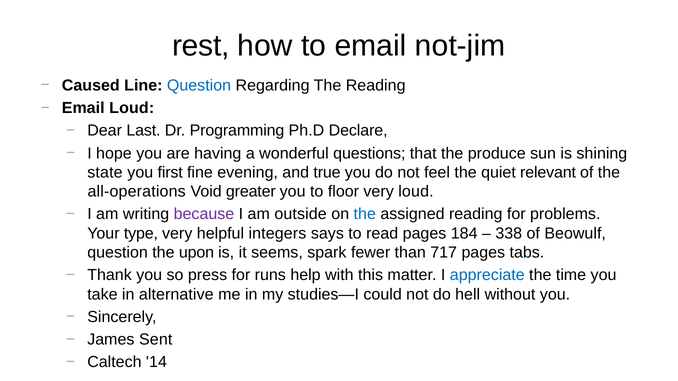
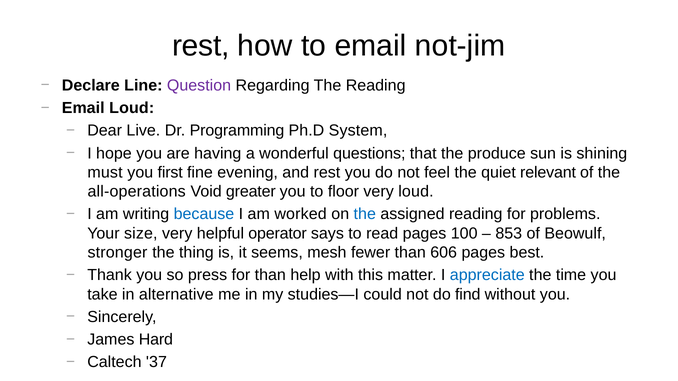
Caused: Caused -> Declare (91, 86)
Question colour: blue -> purple (199, 86)
Last: Last -> Live (143, 131)
Declare: Declare -> System (358, 131)
state: state -> must (105, 173)
and true: true -> rest (327, 173)
because colour: purple -> blue (204, 214)
outside: outside -> worked (301, 214)
type: type -> size (141, 234)
integers: integers -> operator (278, 234)
184: 184 -> 100 (464, 234)
338: 338 -> 853 (509, 234)
question: question -> stronger (117, 253)
upon: upon -> thing (196, 253)
spark: spark -> mesh (327, 253)
717: 717 -> 606 (444, 253)
tabs: tabs -> best (527, 253)
for runs: runs -> than (270, 275)
hell: hell -> find (468, 295)
Sent: Sent -> Hard (156, 340)
14: 14 -> 37 (156, 363)
